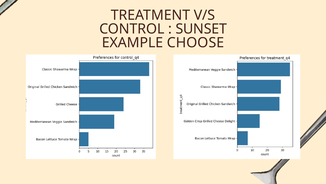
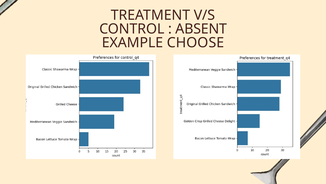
SUNSET: SUNSET -> ABSENT (201, 29)
